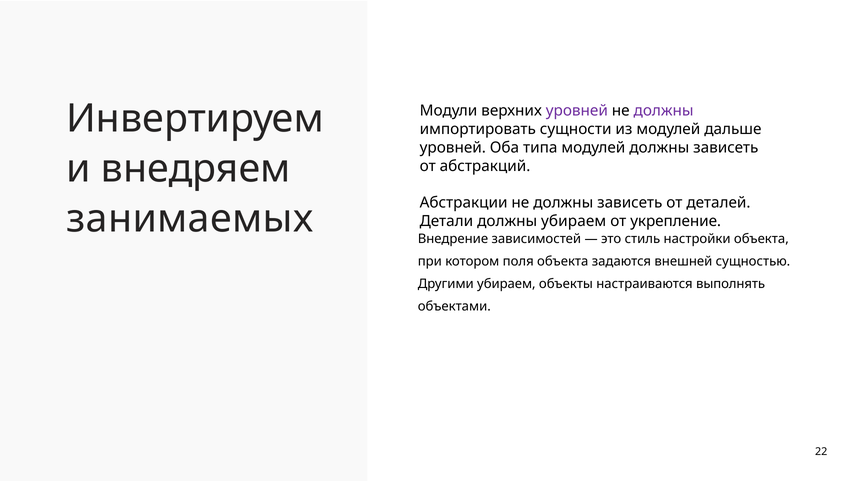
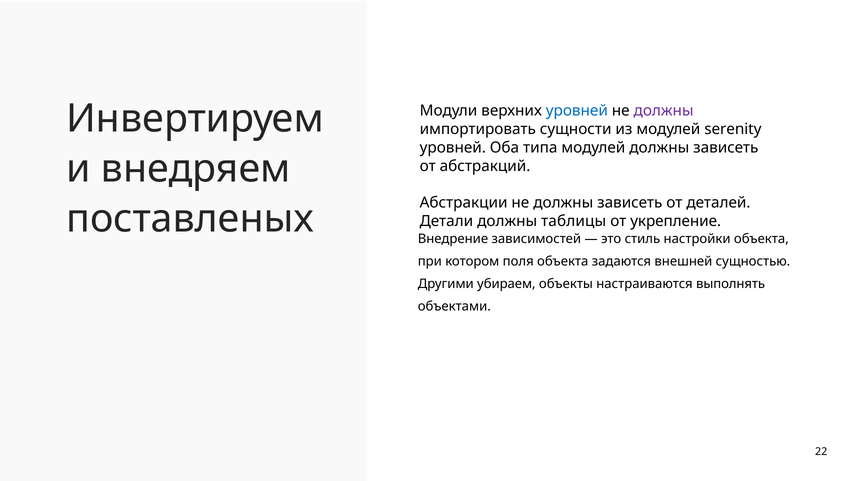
уровней colour: purple -> blue (577, 111)
дальше: дальше -> serenity (733, 129)
занимаемых: занимаемых -> поставленых (190, 218)
должны убираем: убираем -> таблицы (574, 221)
